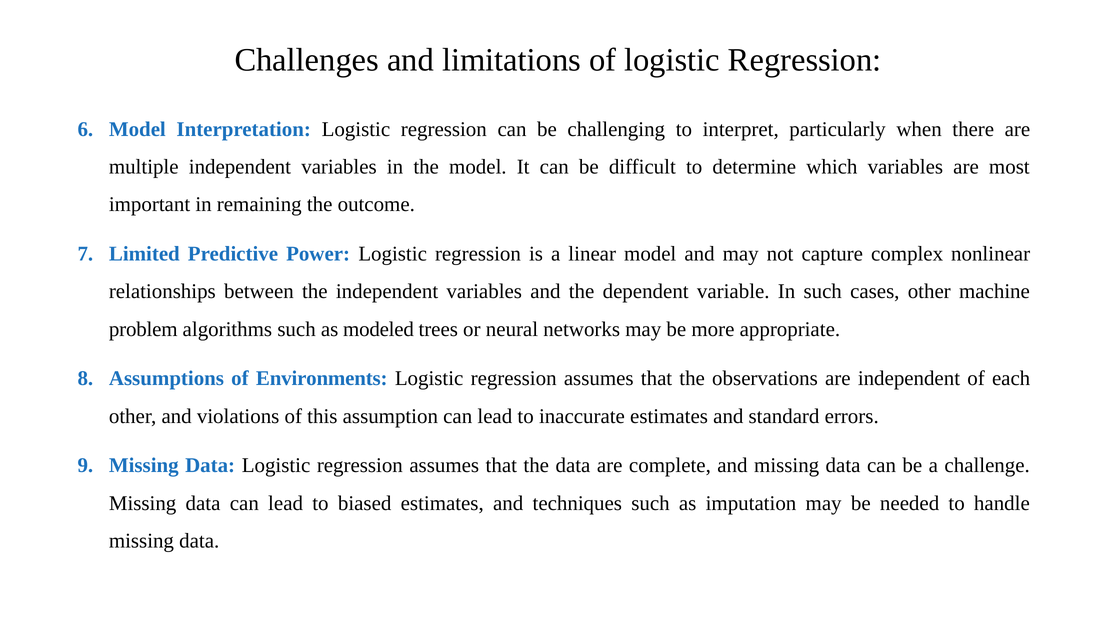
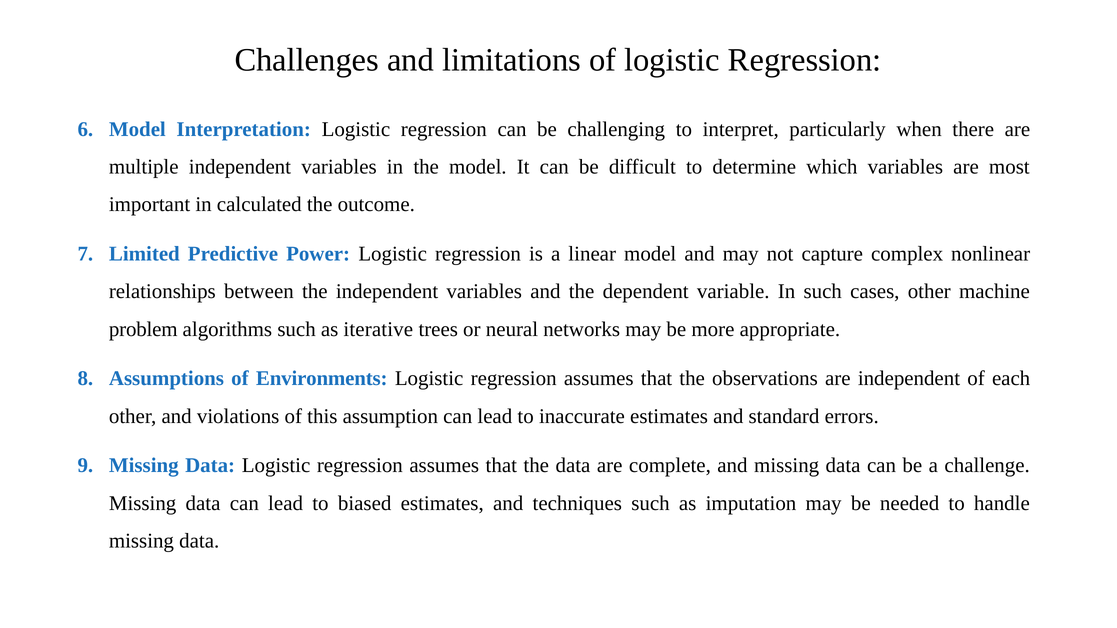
remaining: remaining -> calculated (259, 205)
modeled: modeled -> iterative (378, 329)
